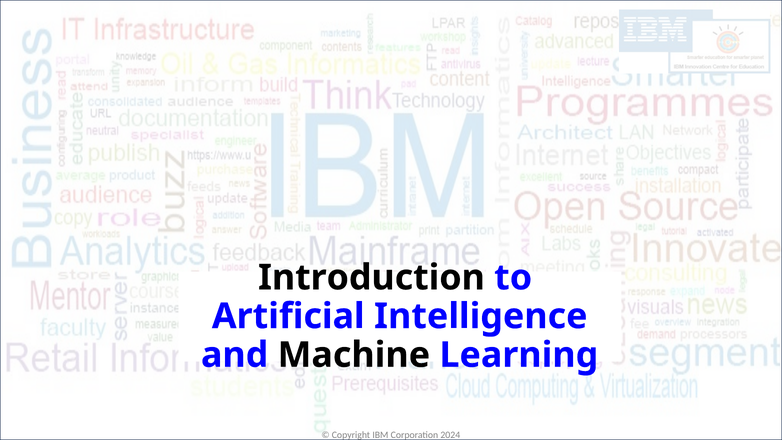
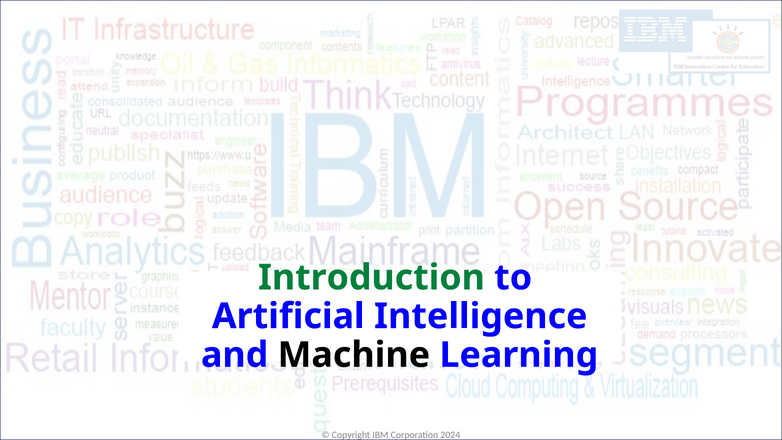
Introduction colour: black -> green (371, 278)
